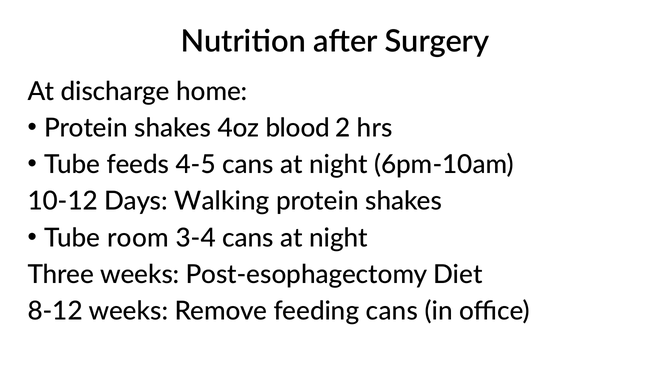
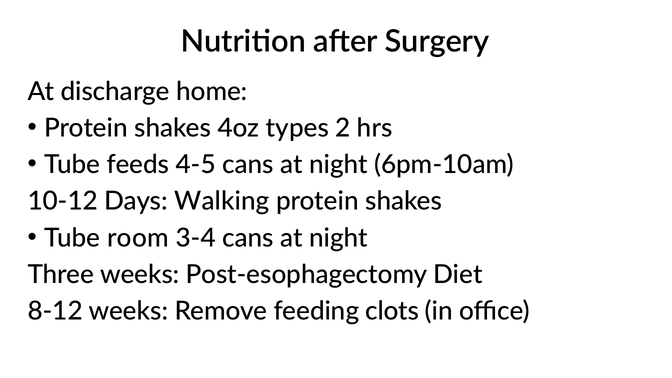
blood: blood -> types (298, 128)
feeding cans: cans -> clots (392, 311)
